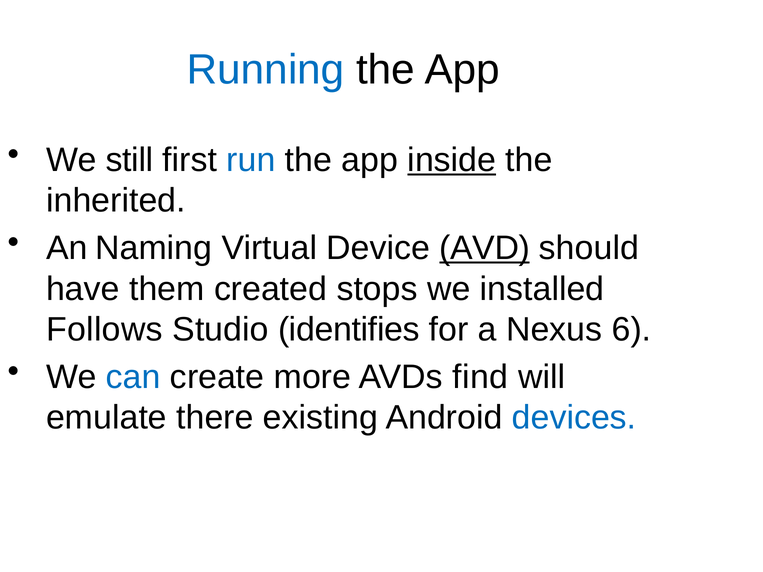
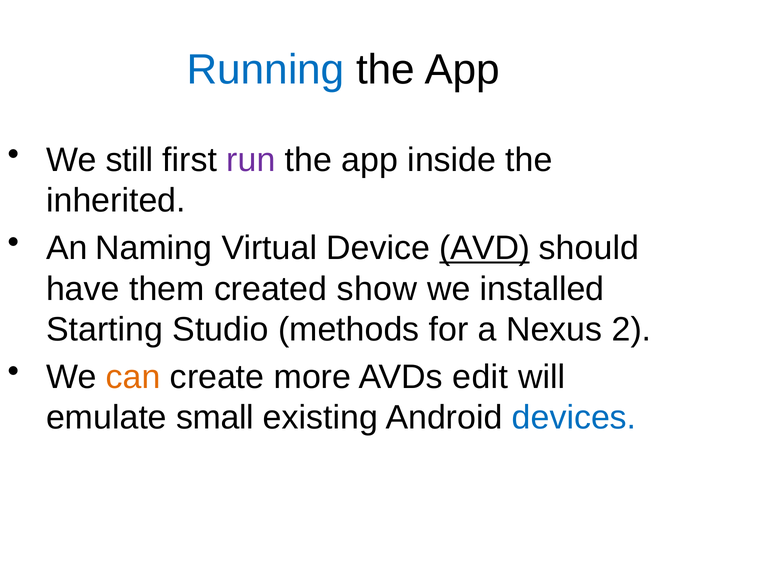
run colour: blue -> purple (251, 160)
inside underline: present -> none (452, 160)
stops: stops -> show (377, 289)
Follows: Follows -> Starting (105, 330)
identifies: identifies -> methods (349, 330)
6: 6 -> 2 (631, 330)
can colour: blue -> orange (133, 377)
find: find -> edit (480, 377)
there: there -> small (215, 418)
